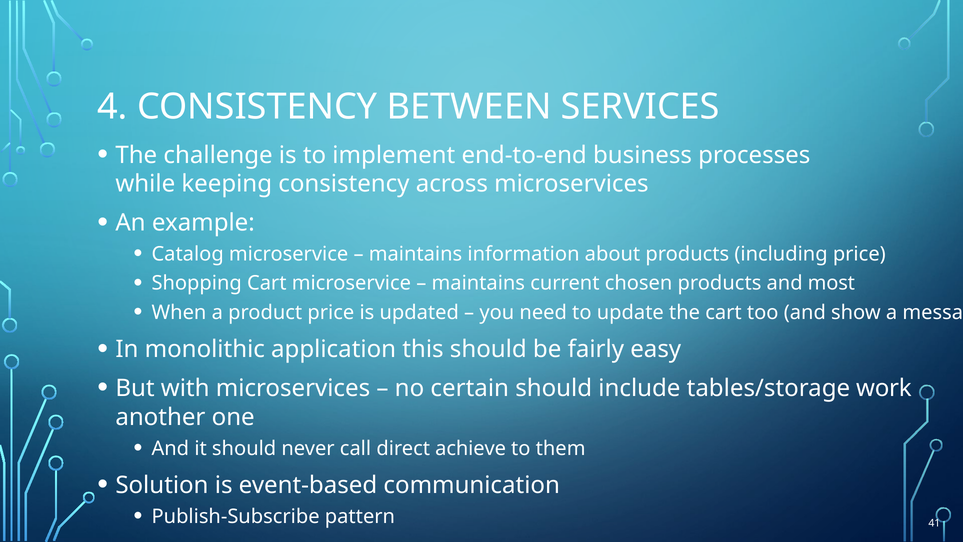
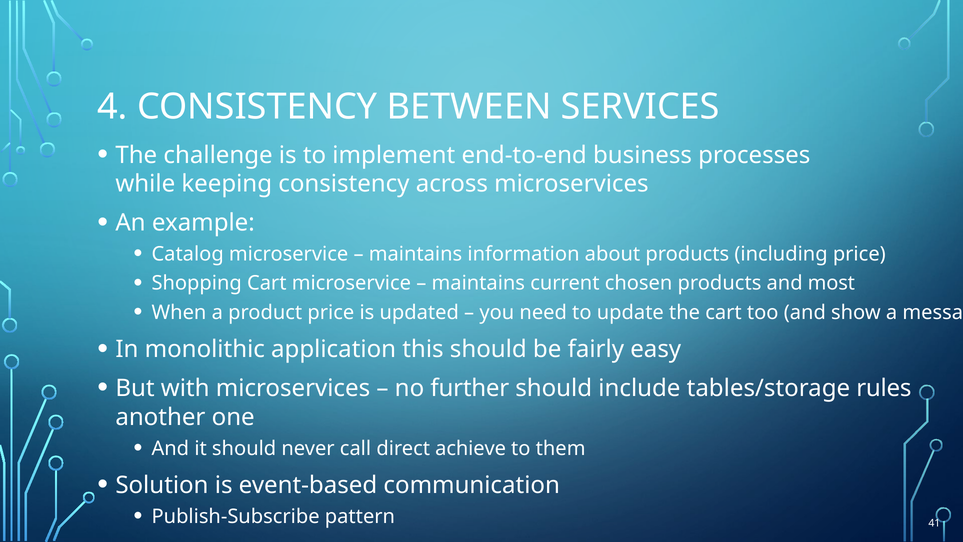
certain: certain -> further (470, 388)
work: work -> rules (884, 388)
